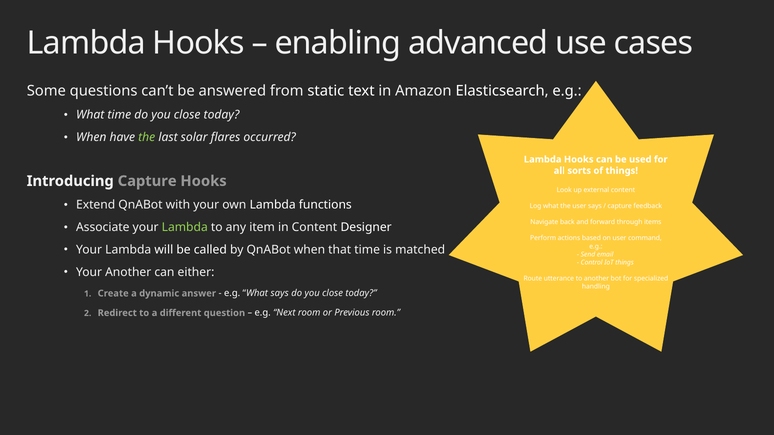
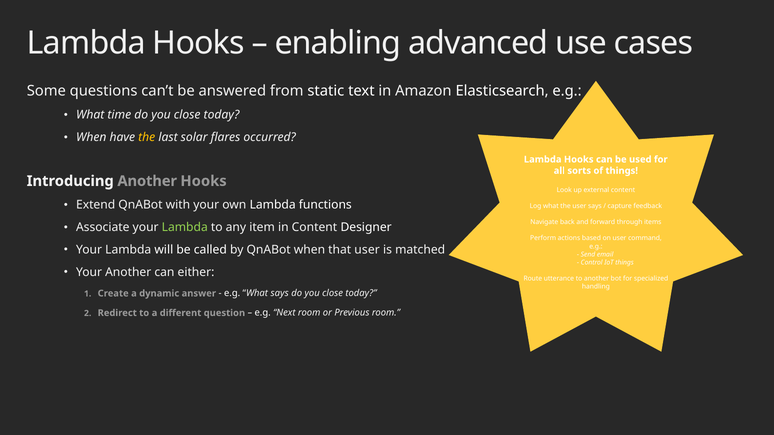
the colour: light green -> yellow (147, 138)
Introducing Capture: Capture -> Another (147, 181)
that time: time -> user (367, 250)
